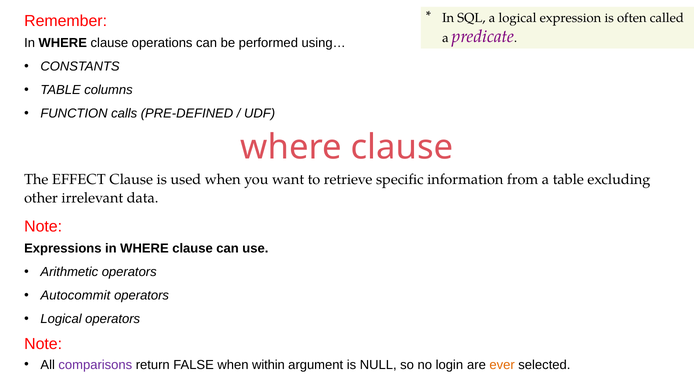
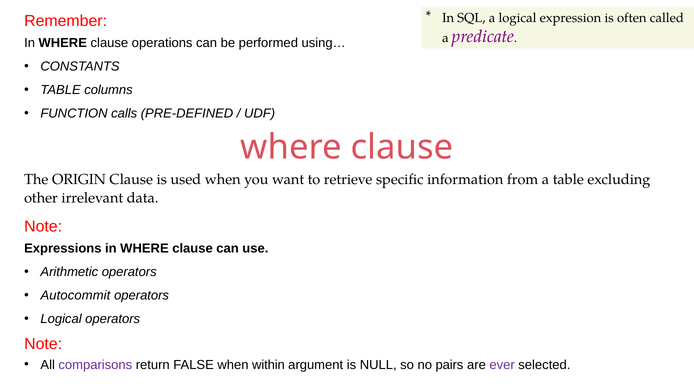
EFFECT: EFFECT -> ORIGIN (79, 179)
login: login -> pairs (449, 364)
ever colour: orange -> purple (502, 364)
